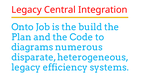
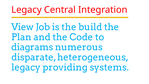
Onto: Onto -> View (23, 27)
efficiency: efficiency -> providing (65, 67)
